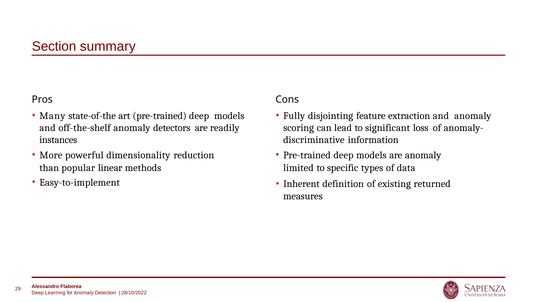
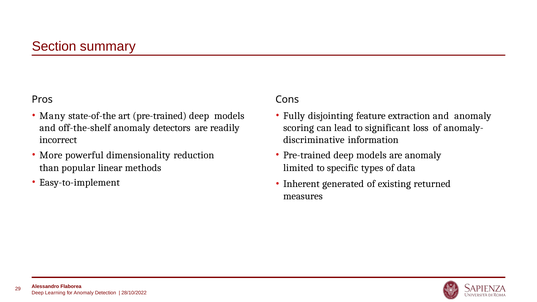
instances: instances -> incorrect (58, 140)
definition: definition -> generated (343, 184)
